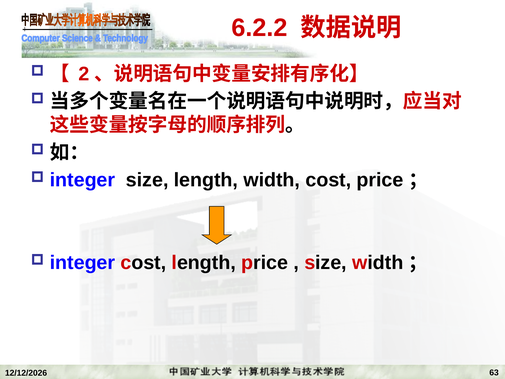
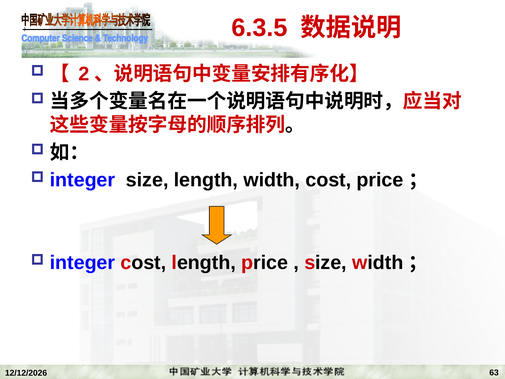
6.2.2: 6.2.2 -> 6.3.5 (259, 28)
